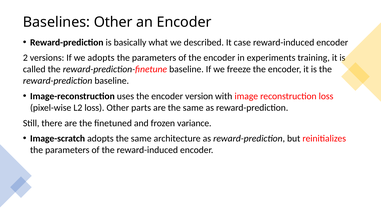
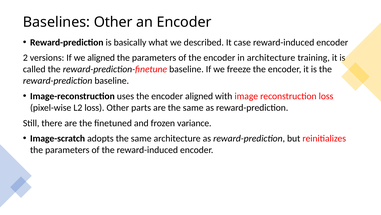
we adopts: adopts -> aligned (101, 58)
in experiments: experiments -> architecture (271, 58)
encoder version: version -> aligned (199, 96)
